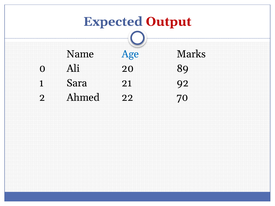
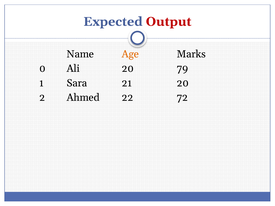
Age colour: blue -> orange (130, 54)
89: 89 -> 79 (183, 69)
21 92: 92 -> 20 (183, 83)
70: 70 -> 72 (182, 98)
